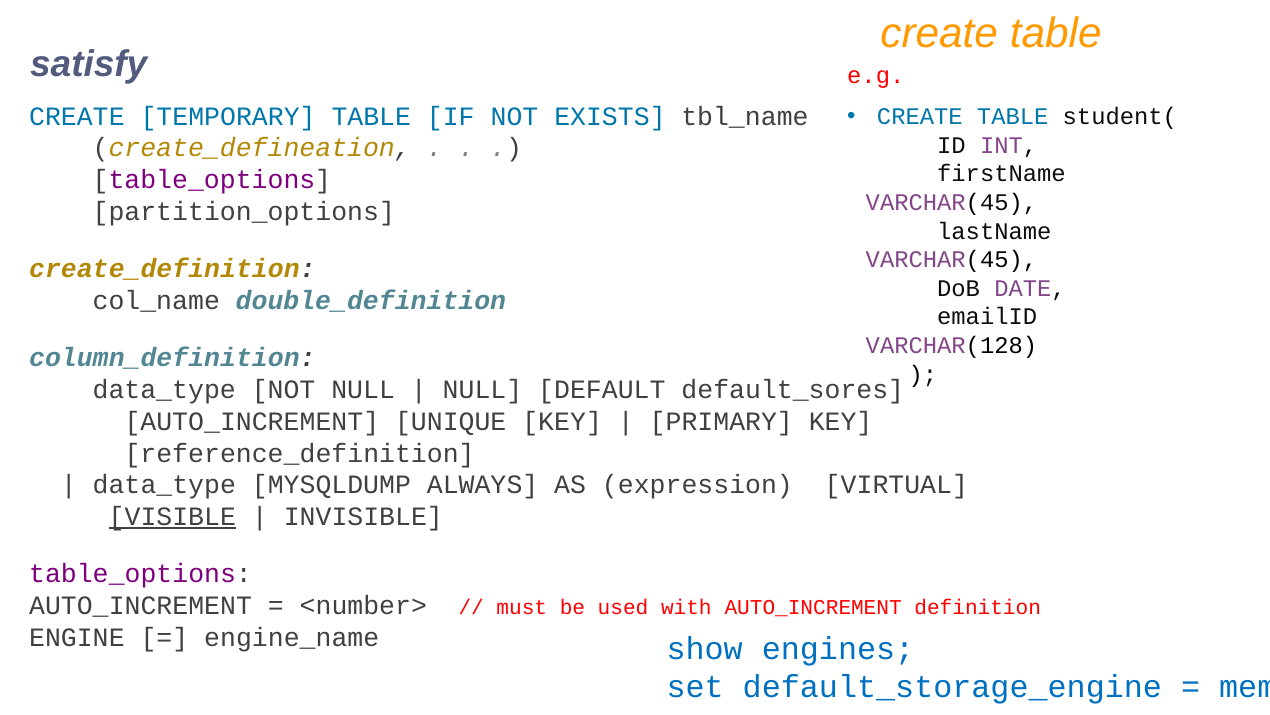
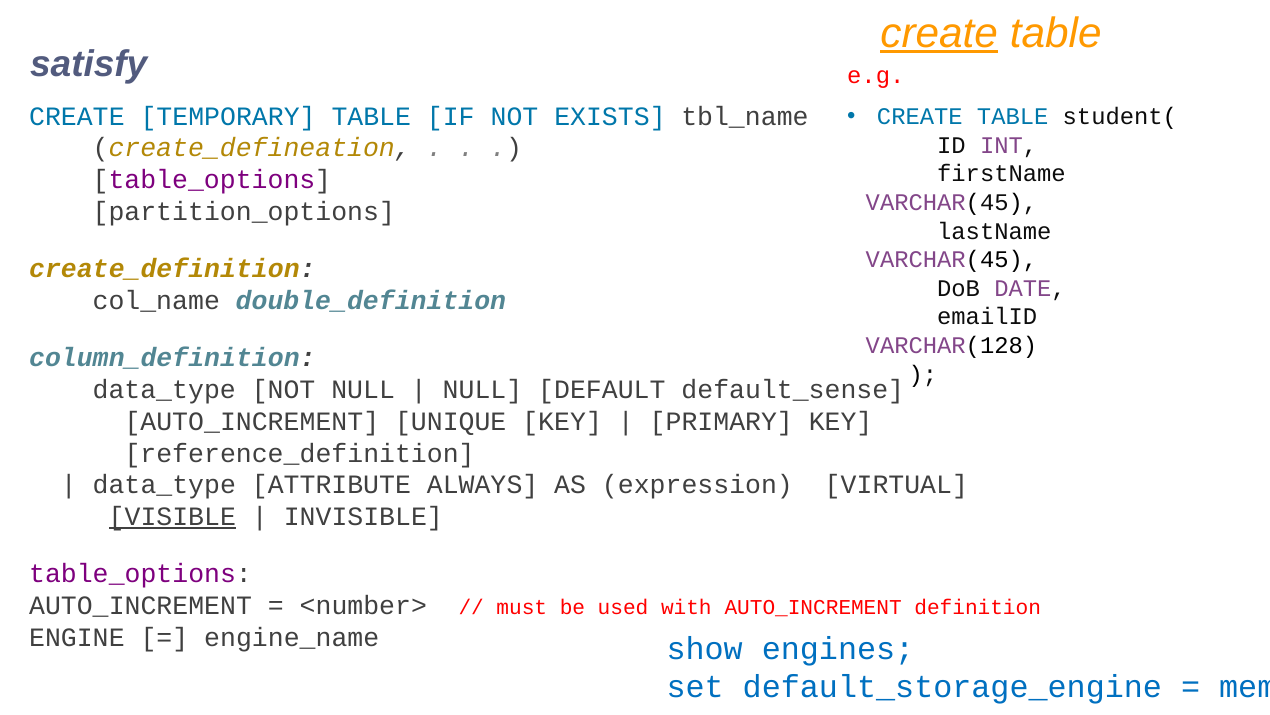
create underline: none -> present (939, 33)
default_sores: default_sores -> default_sense (793, 389)
MYSQLDUMP: MYSQLDUMP -> ATTRIBUTE (331, 485)
